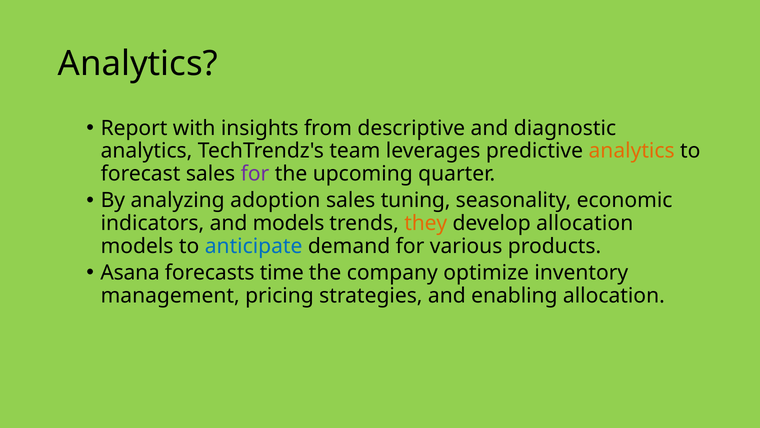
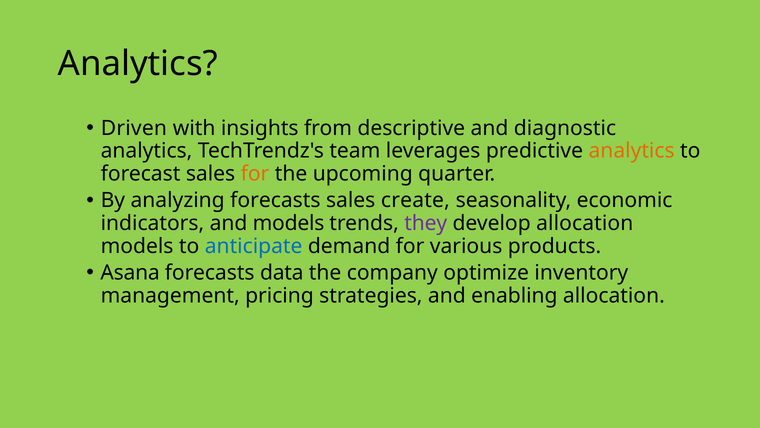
Report: Report -> Driven (134, 128)
for colour: purple -> orange (255, 173)
analyzing adoption: adoption -> forecasts (275, 200)
tuning: tuning -> create (415, 200)
they colour: orange -> purple (426, 223)
time: time -> data (282, 272)
